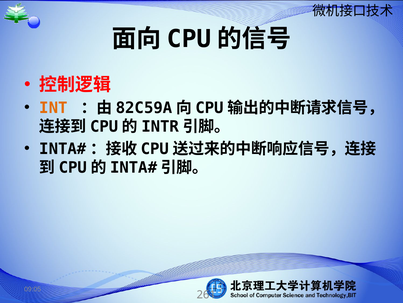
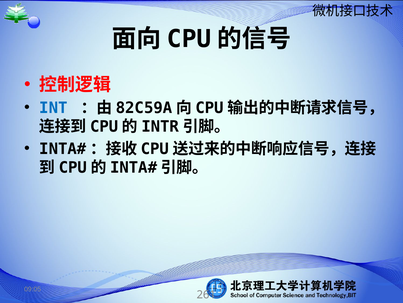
INT colour: orange -> blue (53, 108)
